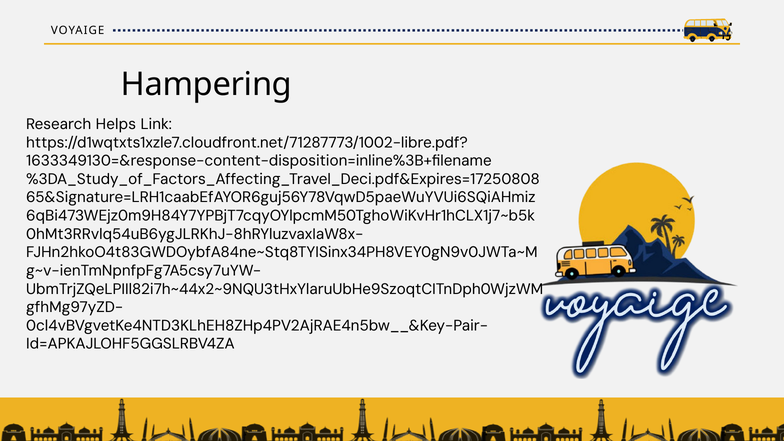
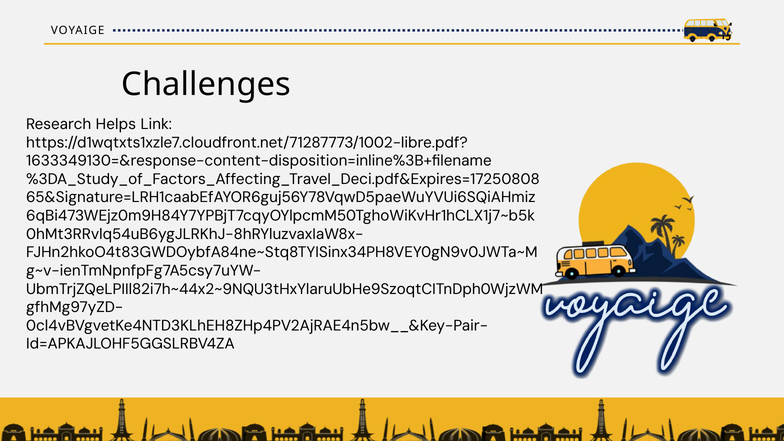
Hampering: Hampering -> Challenges (206, 84)
